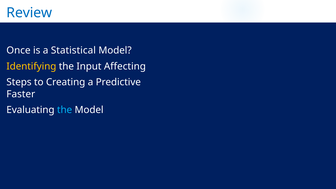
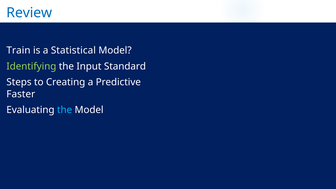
Once: Once -> Train (18, 50)
Identifying colour: yellow -> light green (31, 66)
Affecting: Affecting -> Standard (125, 66)
